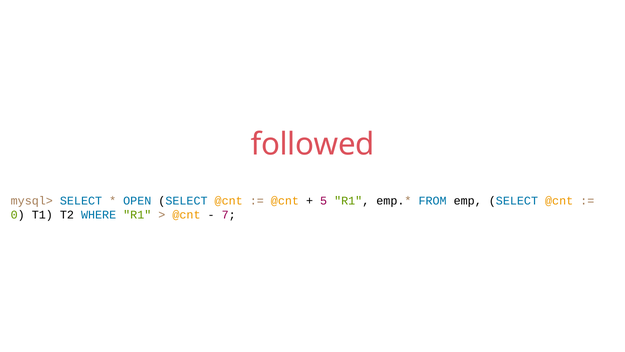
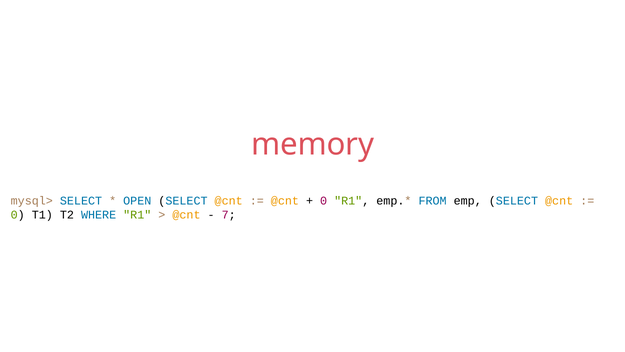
followed: followed -> memory (313, 144)
5: 5 -> 0 (324, 201)
